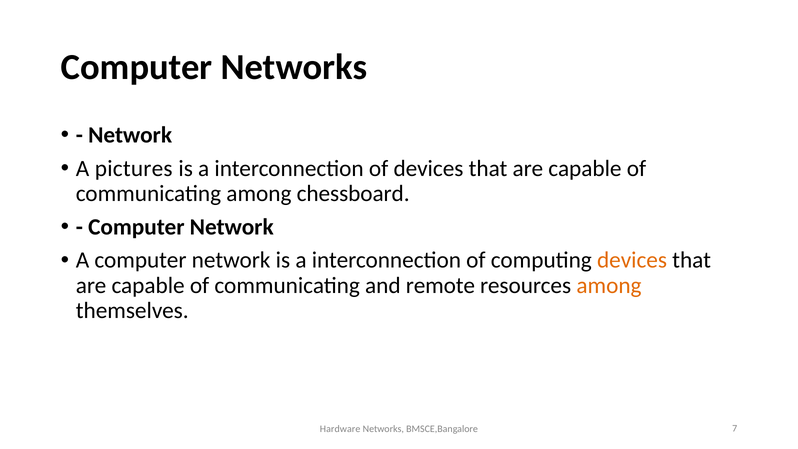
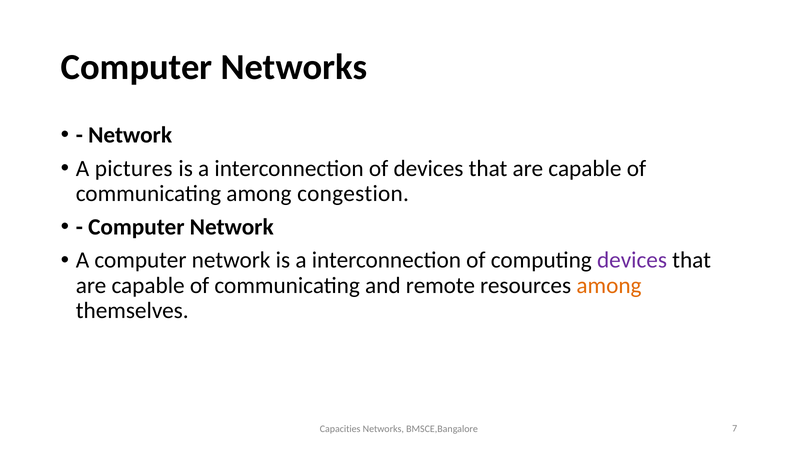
chessboard: chessboard -> congestion (353, 193)
devices colour: orange -> purple (632, 260)
Hardware: Hardware -> Capacities (340, 429)
